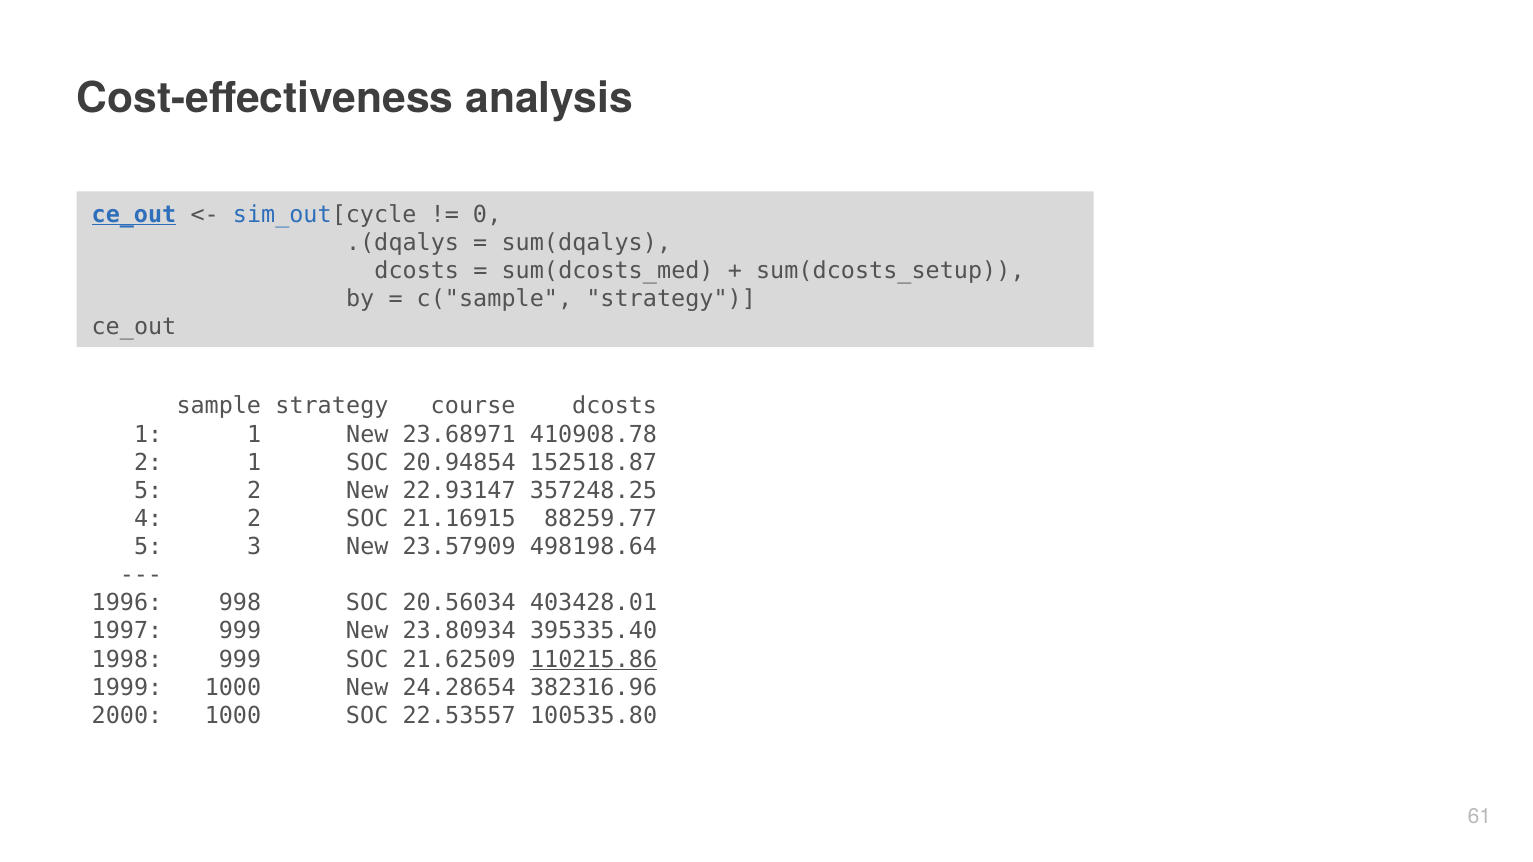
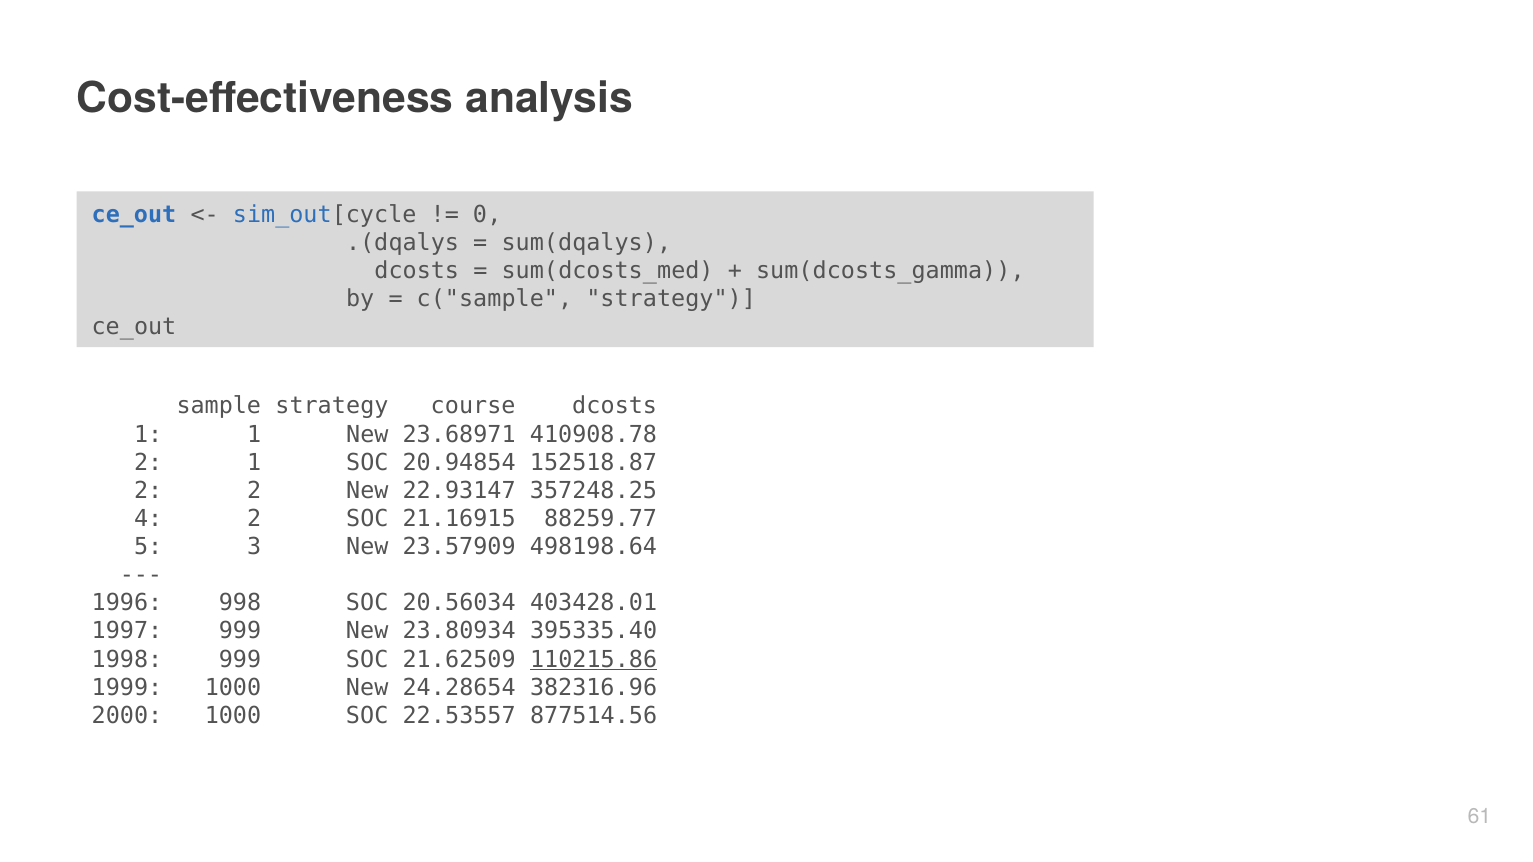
ce_out underline: present -> none (134, 215)
sum(dcosts_setup: sum(dcosts_setup -> sum(dcosts_gamma (890, 271)
5: 5 -> 2 (148, 491)
100535.80: 100535.80 -> 877514.56 (594, 716)
